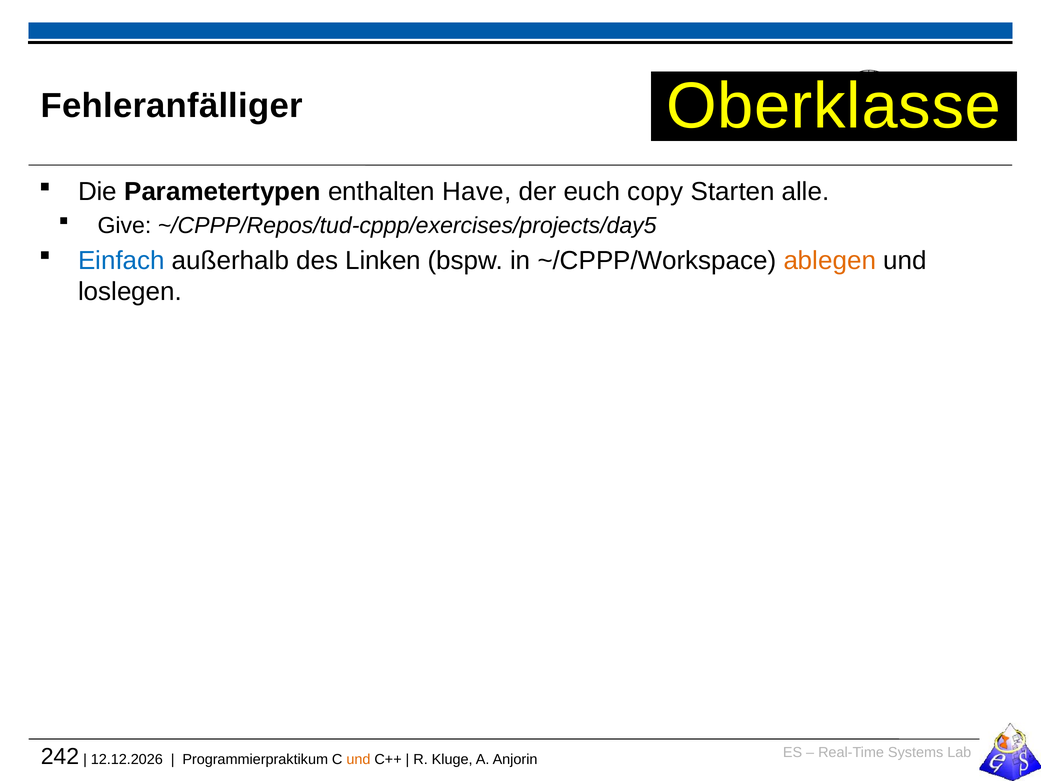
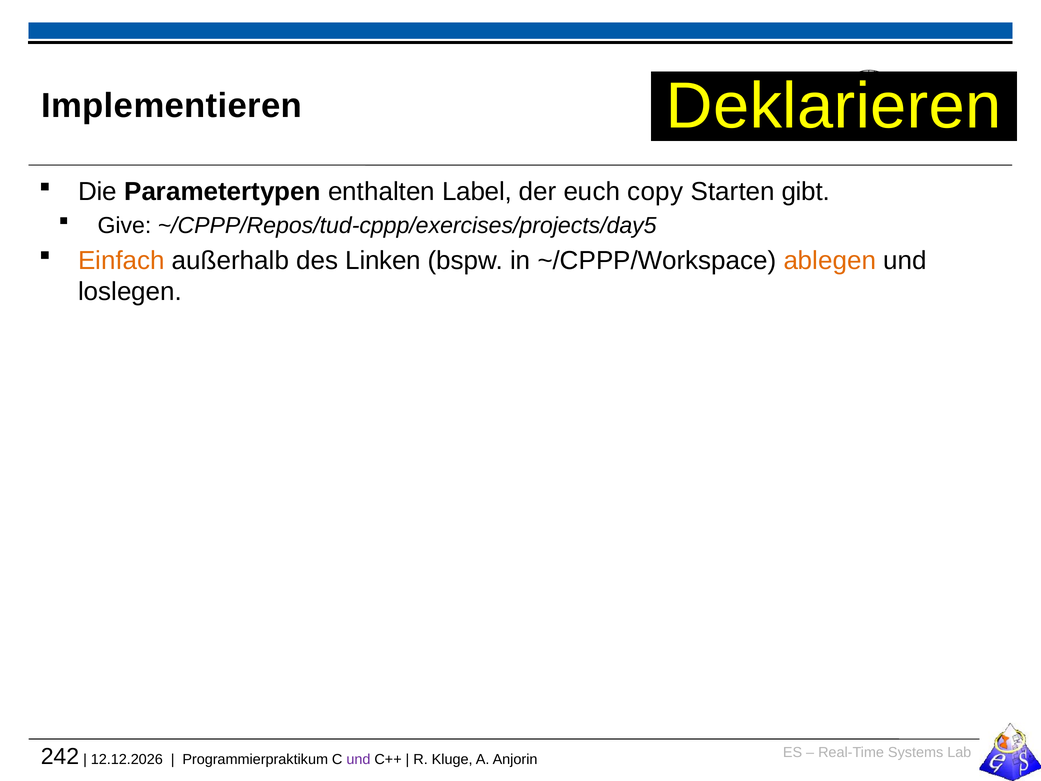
Oberklasse: Oberklasse -> Deklarieren (834, 106)
Fehleranfälliger: Fehleranfälliger -> Implementieren (172, 106)
Have: Have -> Label (477, 192)
alle: alle -> gibt (806, 192)
Einfach colour: blue -> orange (121, 260)
und colour: orange -> purple (358, 759)
